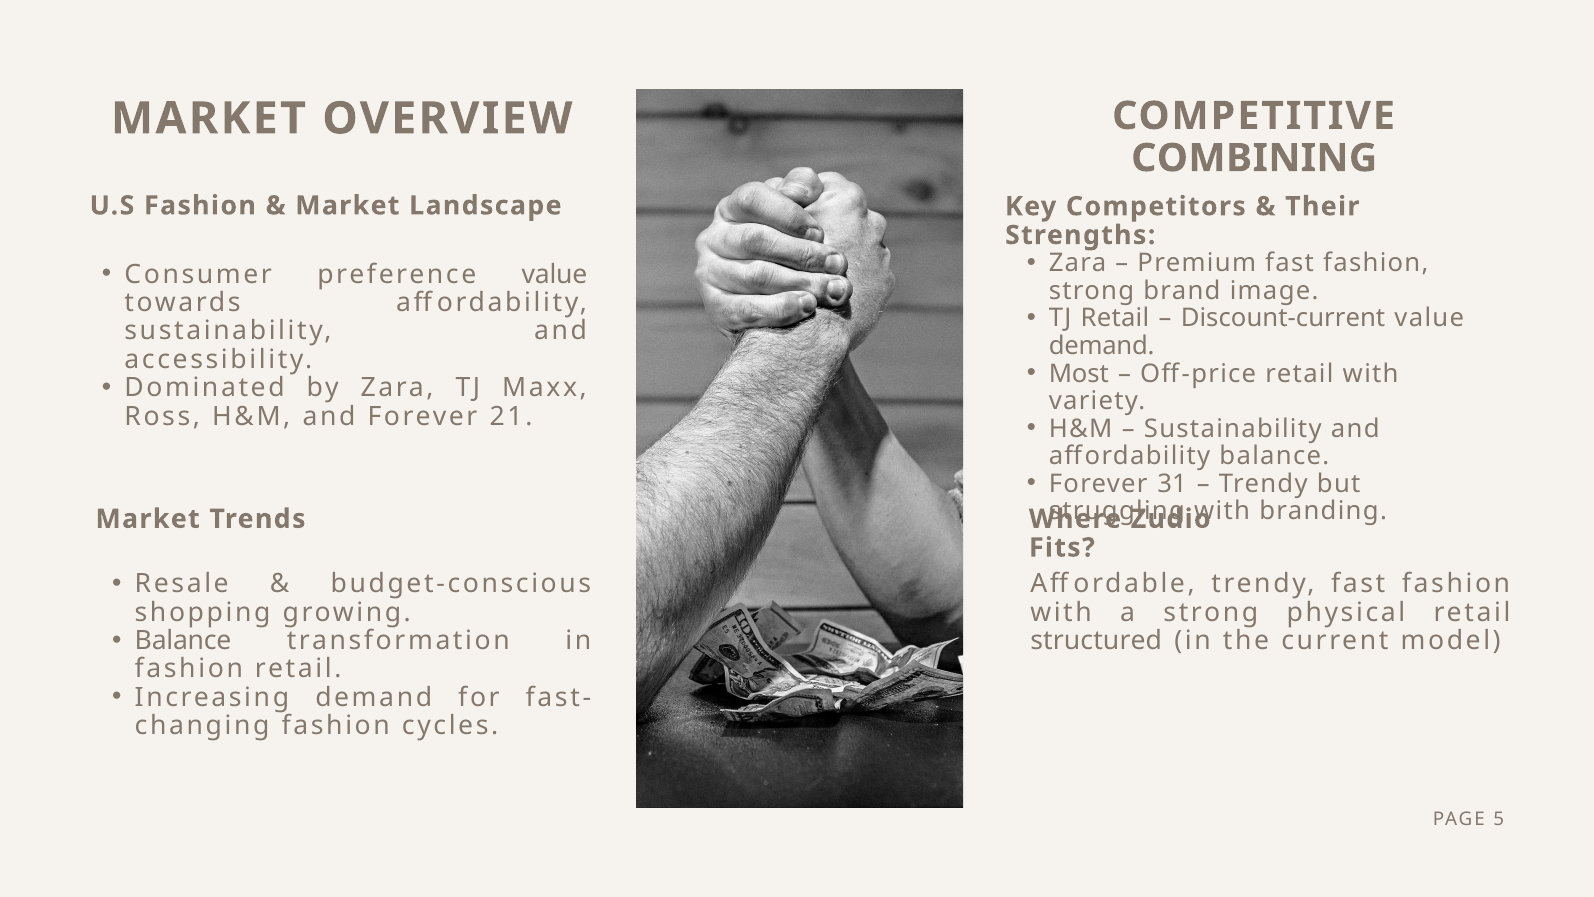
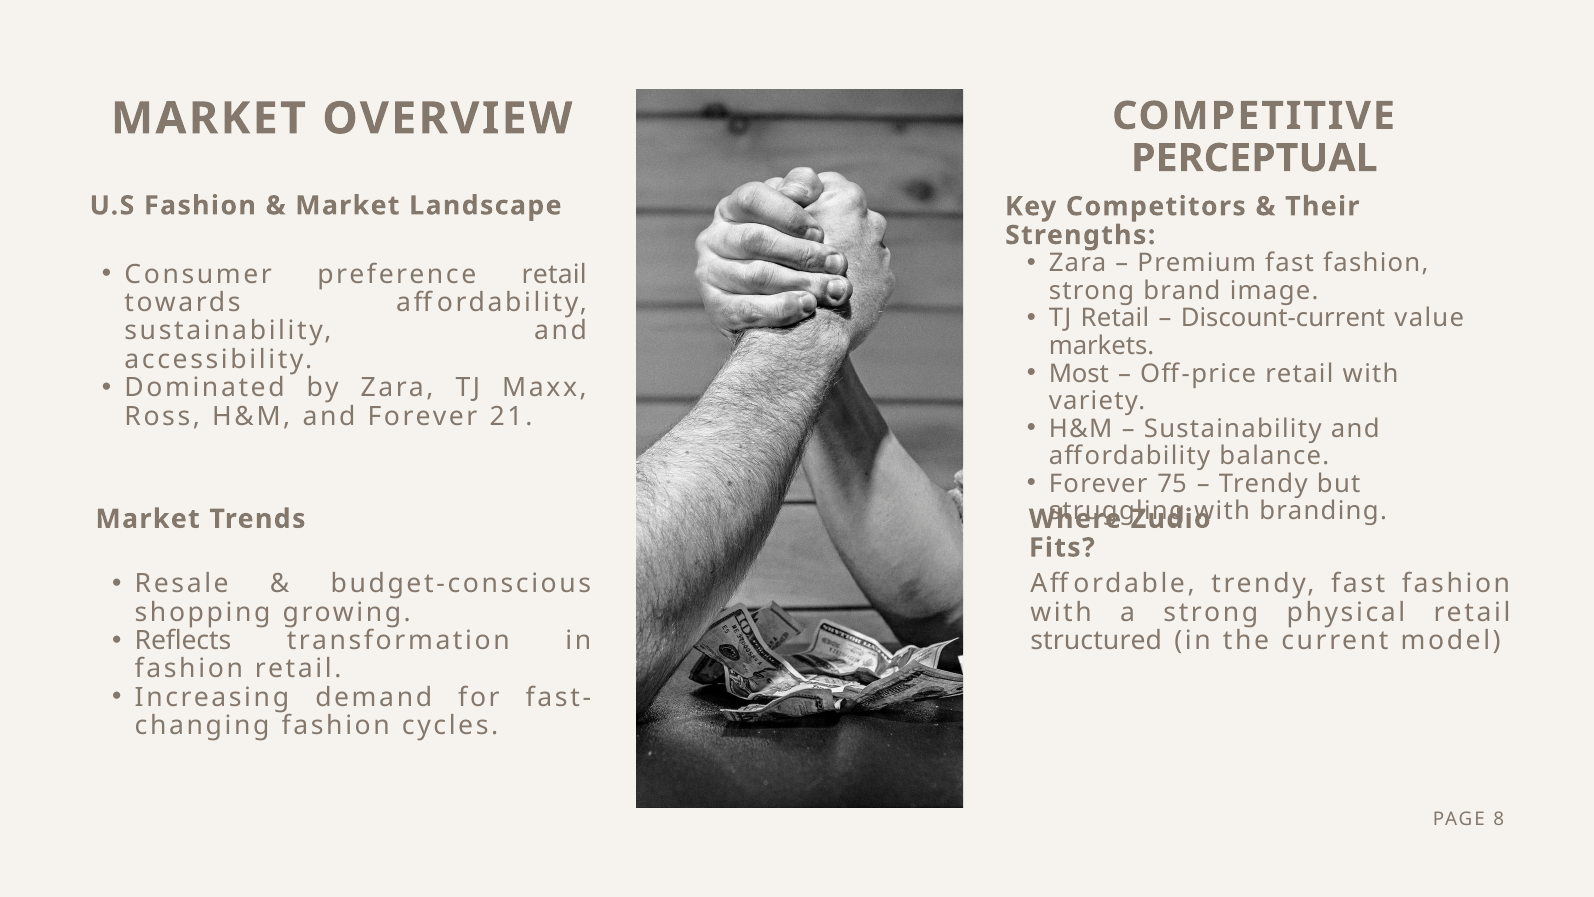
COMBINING: COMBINING -> PERCEPTUAL (1254, 158)
preference value: value -> retail (554, 274)
demand: demand -> markets (1101, 346)
31: 31 -> 75 (1172, 484)
Balance: Balance -> Reflects (183, 641)
5: 5 -> 8 (1499, 819)
